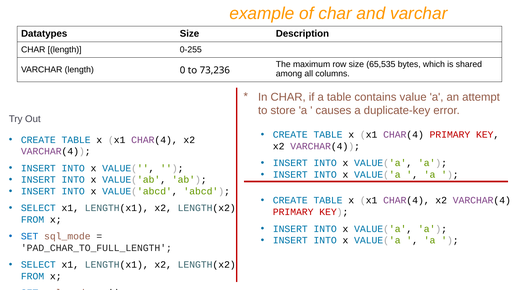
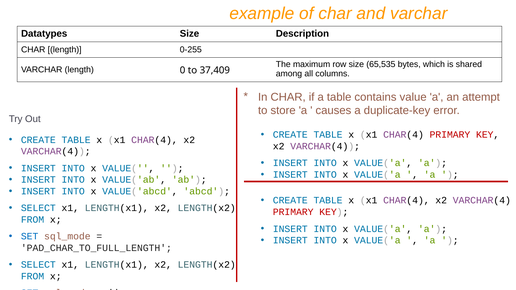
73,236: 73,236 -> 37,409 (215, 70)
